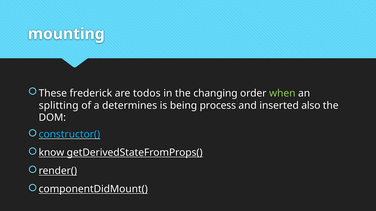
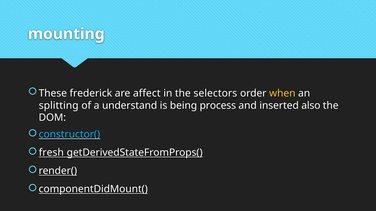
todos: todos -> affect (147, 93)
changing: changing -> selectors (215, 93)
when colour: light green -> yellow (282, 93)
determines: determines -> understand (130, 106)
know: know -> fresh (51, 153)
